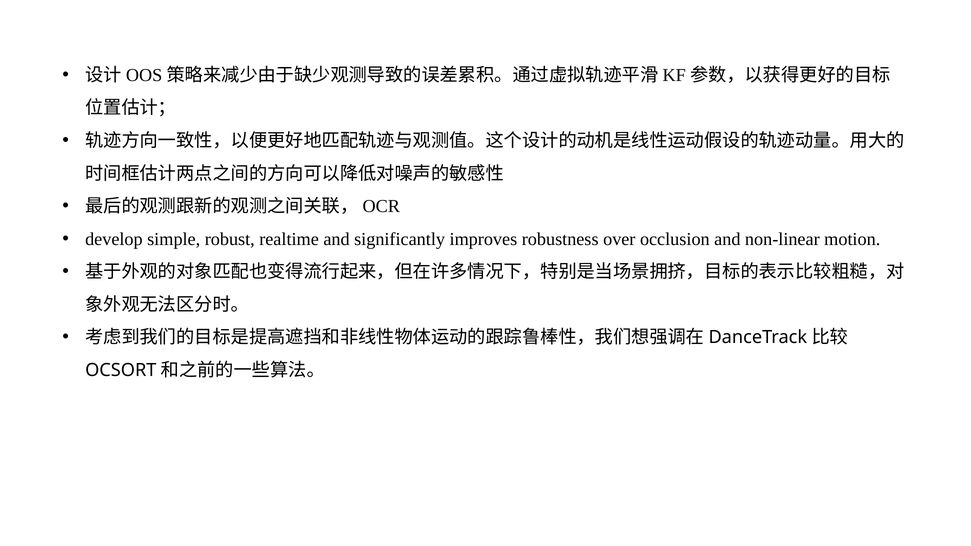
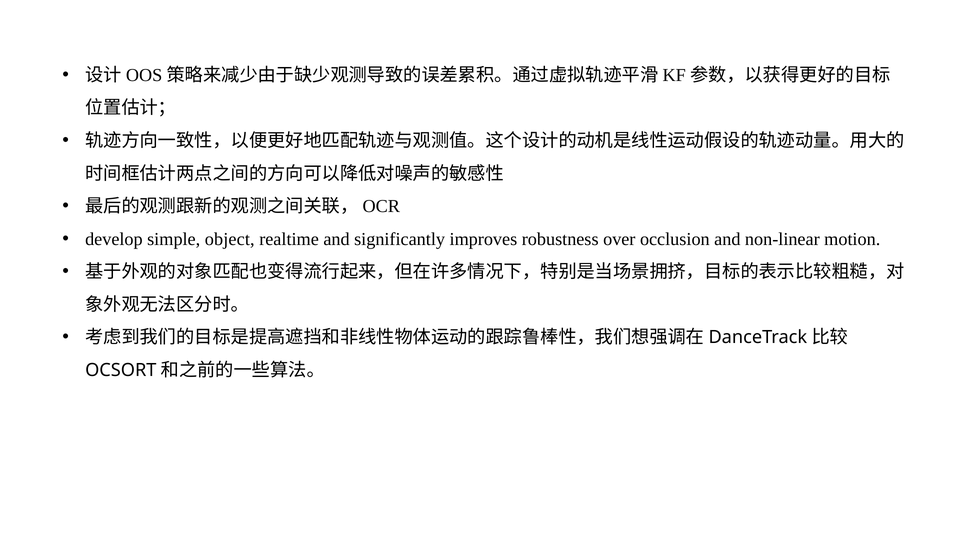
robust: robust -> object (230, 239)
